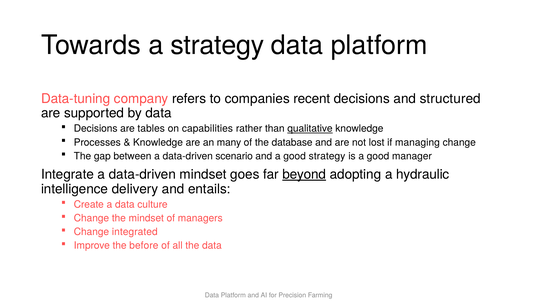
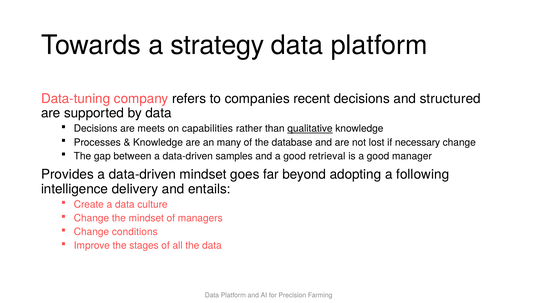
tables: tables -> meets (151, 128)
managing: managing -> necessary (418, 142)
scenario: scenario -> samples (234, 156)
good strategy: strategy -> retrieval (327, 156)
Integrate: Integrate -> Provides (67, 174)
beyond underline: present -> none (304, 174)
hydraulic: hydraulic -> following (423, 174)
integrated: integrated -> conditions (135, 232)
before: before -> stages (144, 245)
